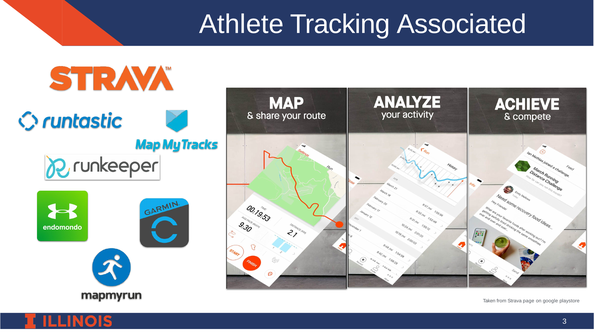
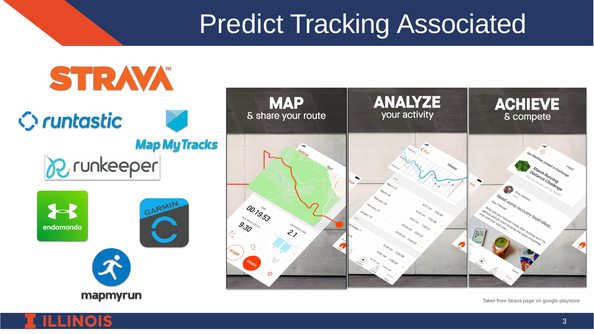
Athlete: Athlete -> Predict (241, 24)
